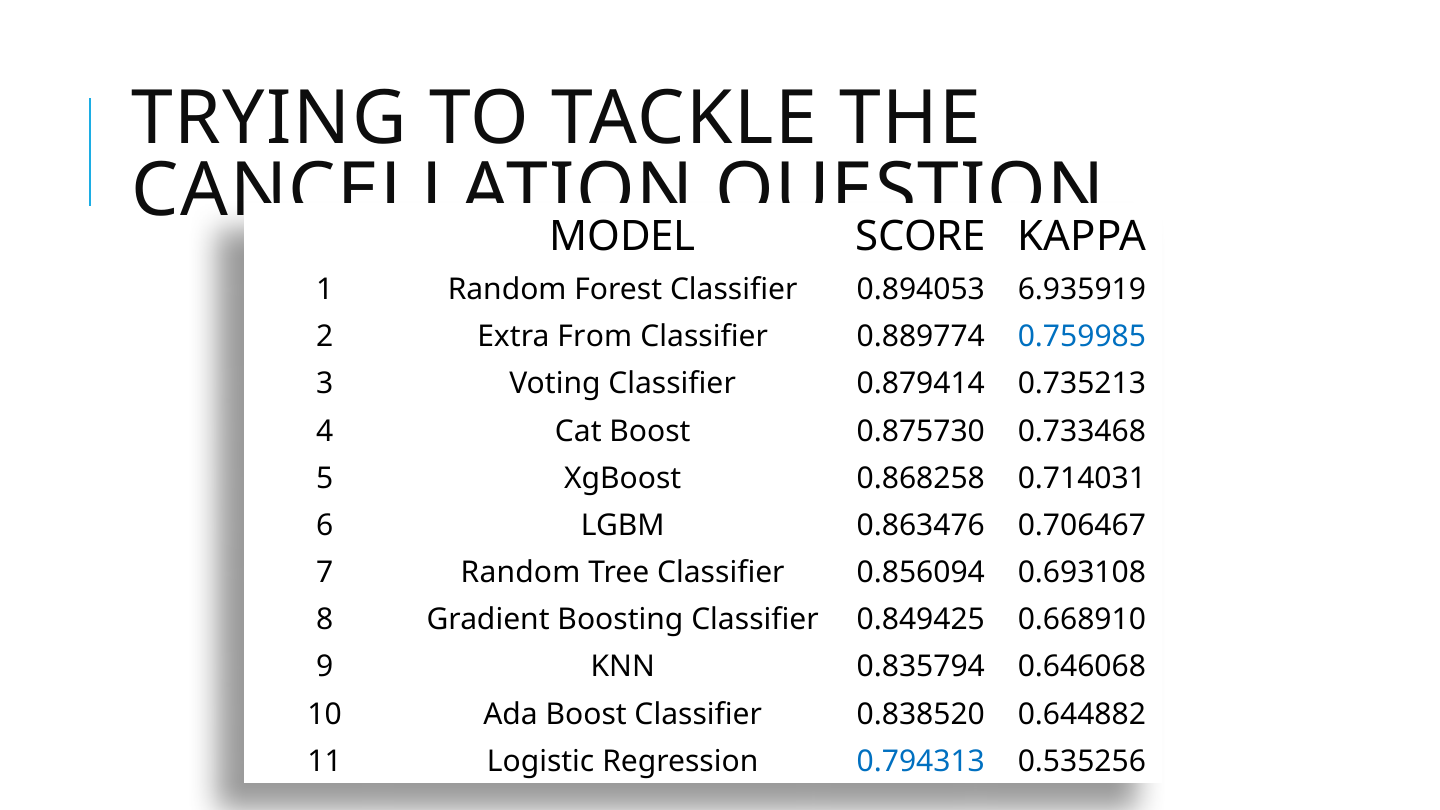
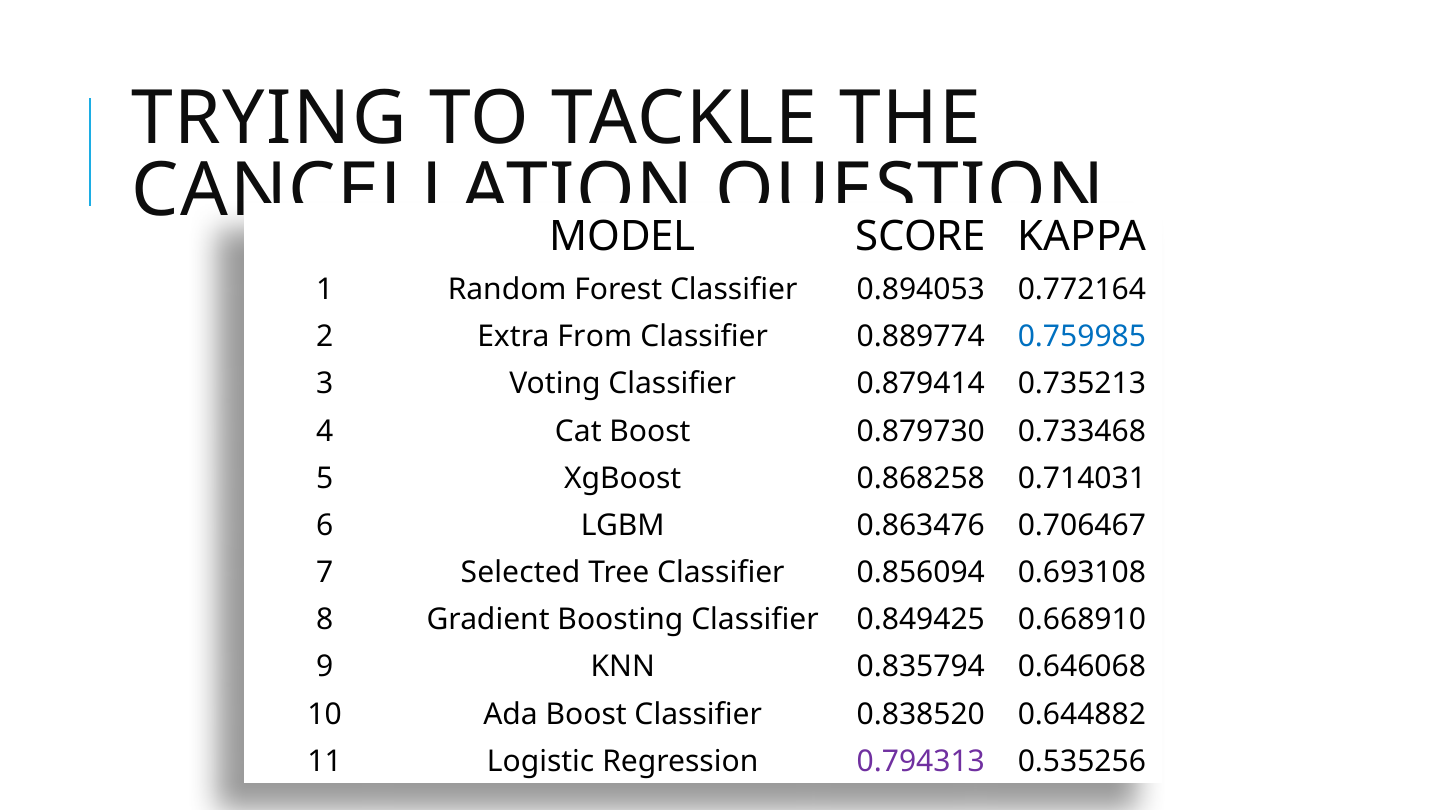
6.935919: 6.935919 -> 0.772164 (1082, 290)
0.875730: 0.875730 -> 0.879730 (921, 431)
7 Random: Random -> Selected (521, 573)
0.794313 colour: blue -> purple (921, 761)
